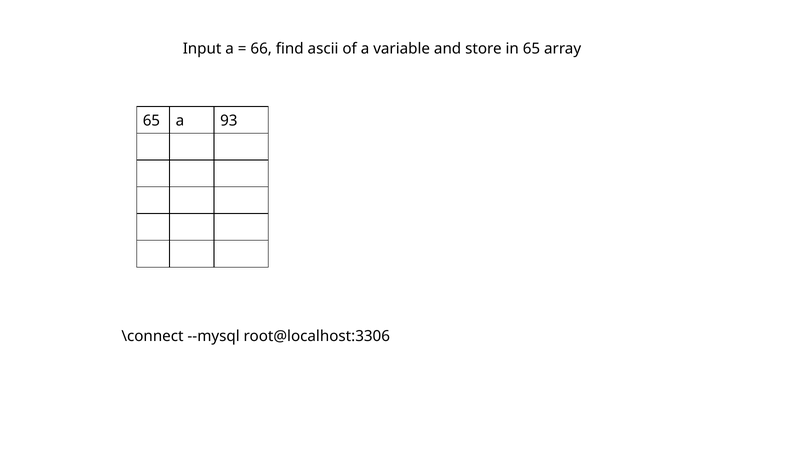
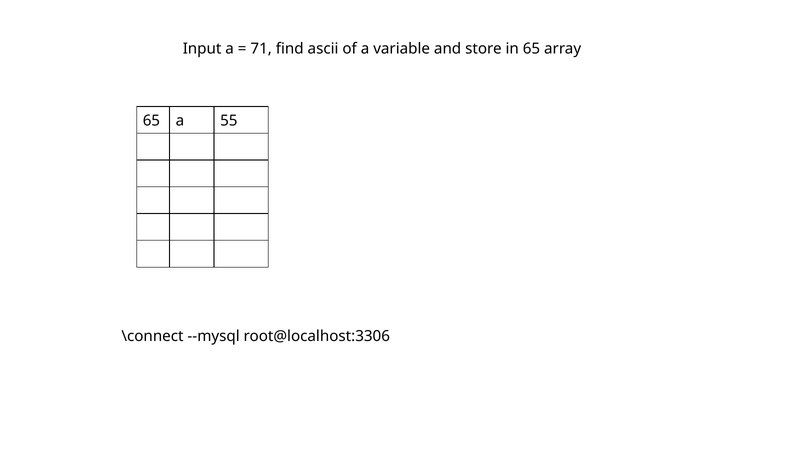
66: 66 -> 71 (261, 49)
93: 93 -> 55 (229, 121)
